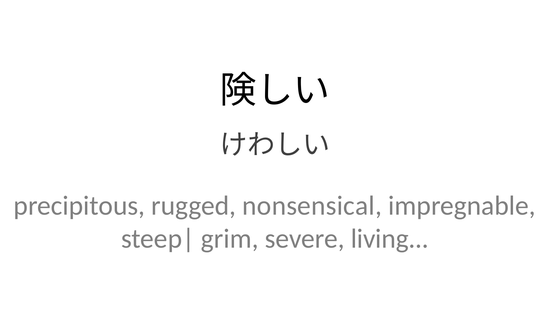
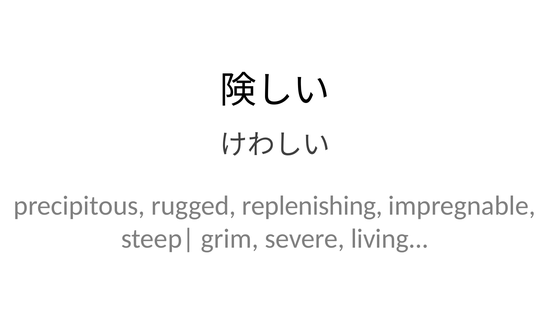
nonsensical: nonsensical -> replenishing (312, 205)
